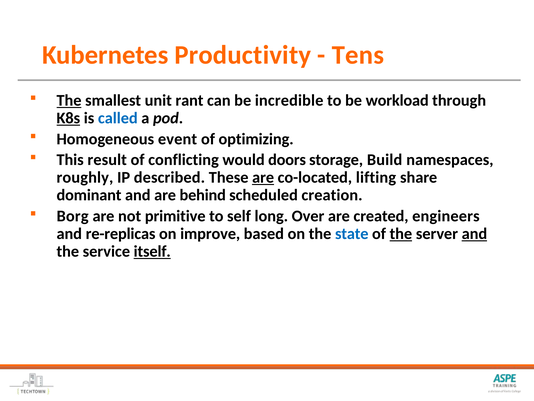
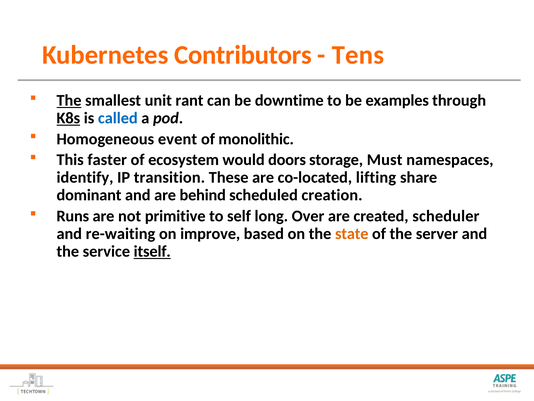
Productivity: Productivity -> Contributors (243, 55)
incredible: incredible -> downtime (289, 100)
workload: workload -> examples (397, 100)
optimizing: optimizing -> monolithic (256, 139)
result: result -> faster (107, 160)
conflicting: conflicting -> ecosystem (184, 160)
Build: Build -> Must (385, 160)
roughly: roughly -> identify (85, 177)
described: described -> transition (169, 177)
are underline: present -> none (263, 177)
Borg: Borg -> Runs (73, 216)
engineers: engineers -> scheduler (446, 216)
re-replicas: re-replicas -> re-waiting (120, 233)
state colour: blue -> orange (352, 233)
the underline: present -> none (401, 233)
and underline: present -> none (474, 233)
